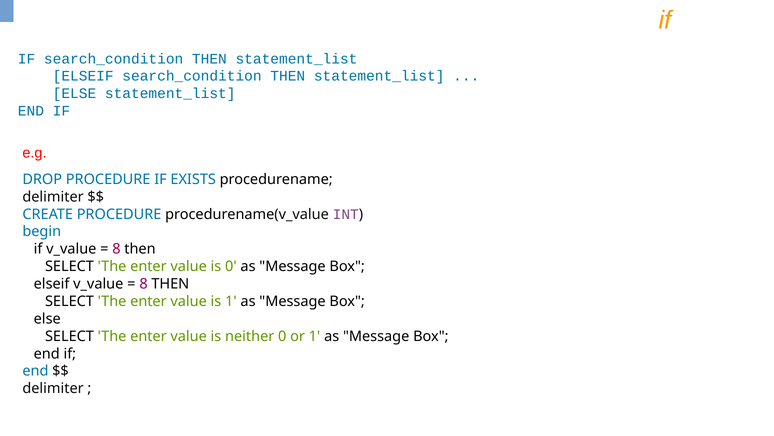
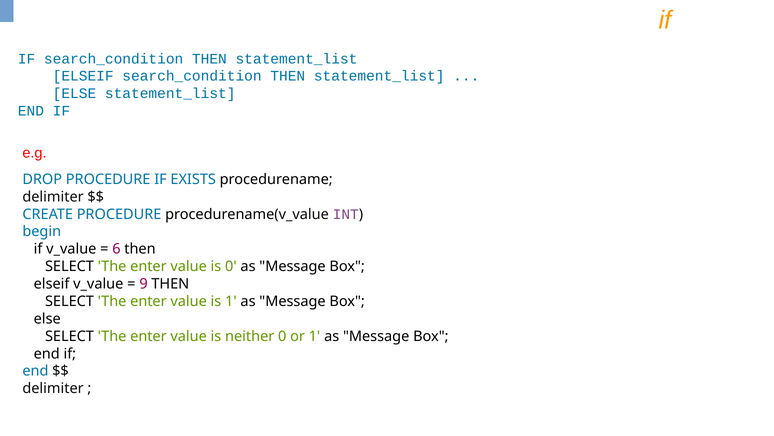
8: 8 -> 6 (116, 249)
8: 8 -> 9 (144, 284)
